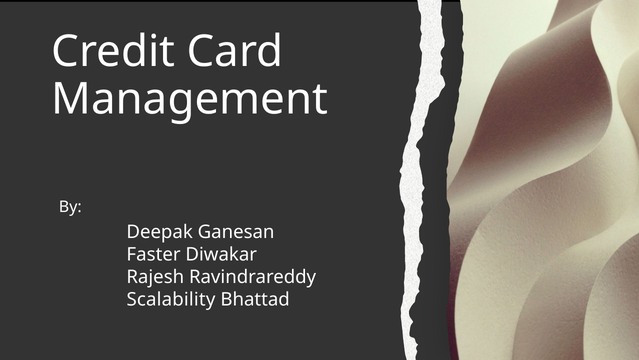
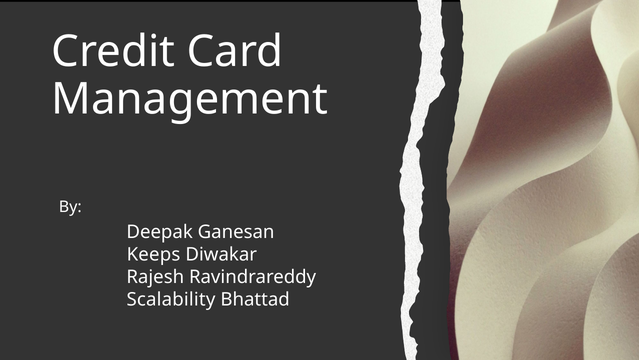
Faster: Faster -> Keeps (154, 254)
